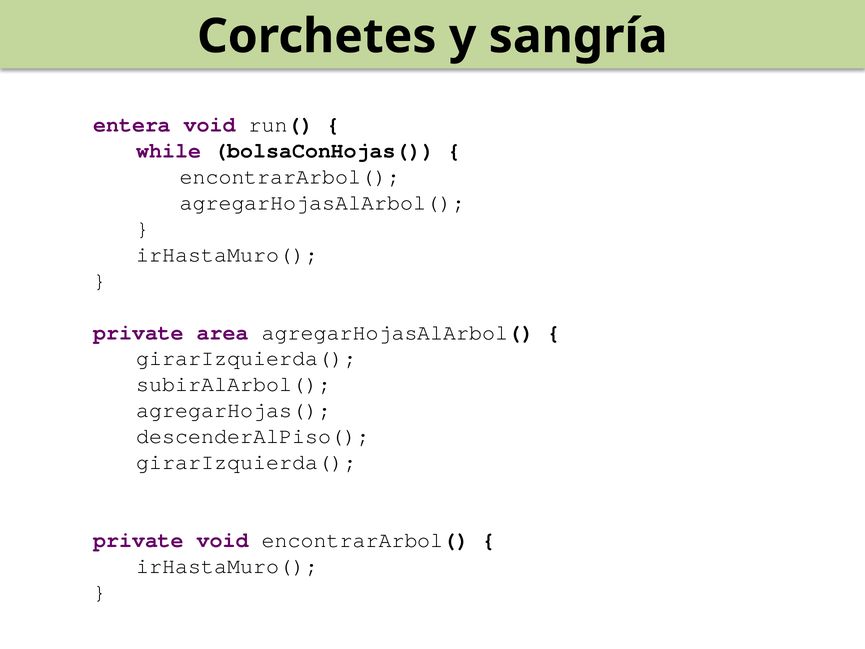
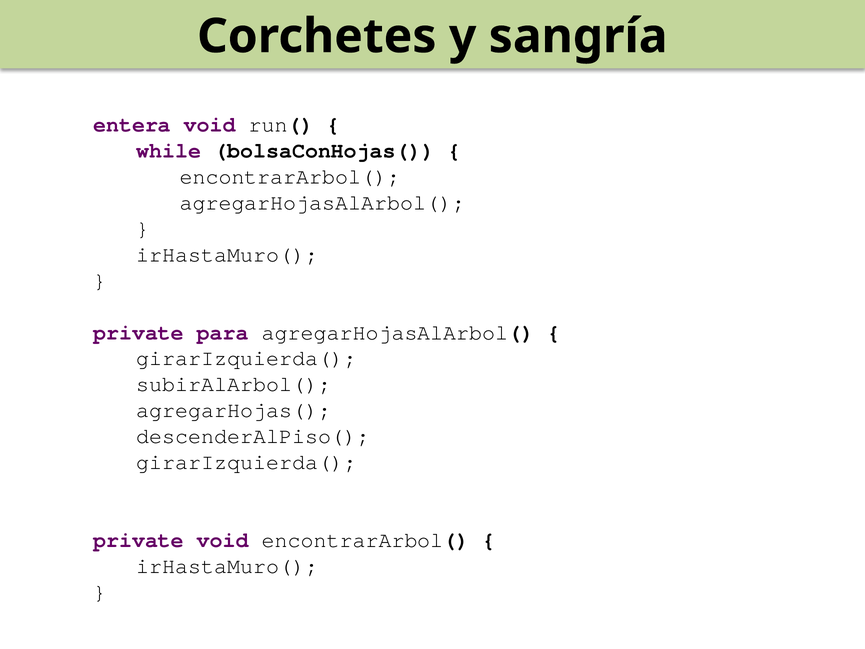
area: area -> para (223, 332)
